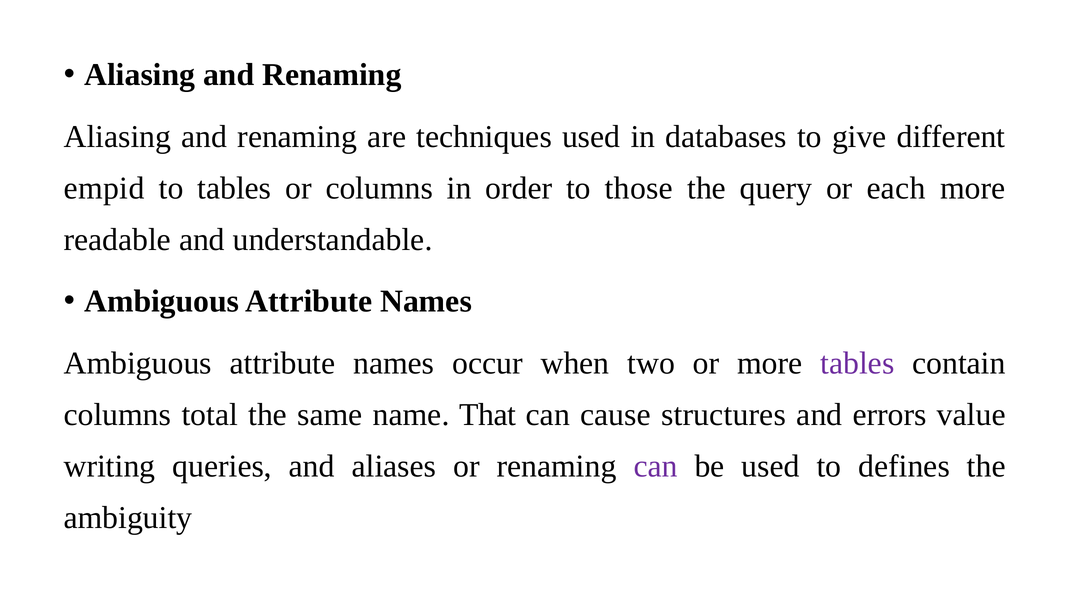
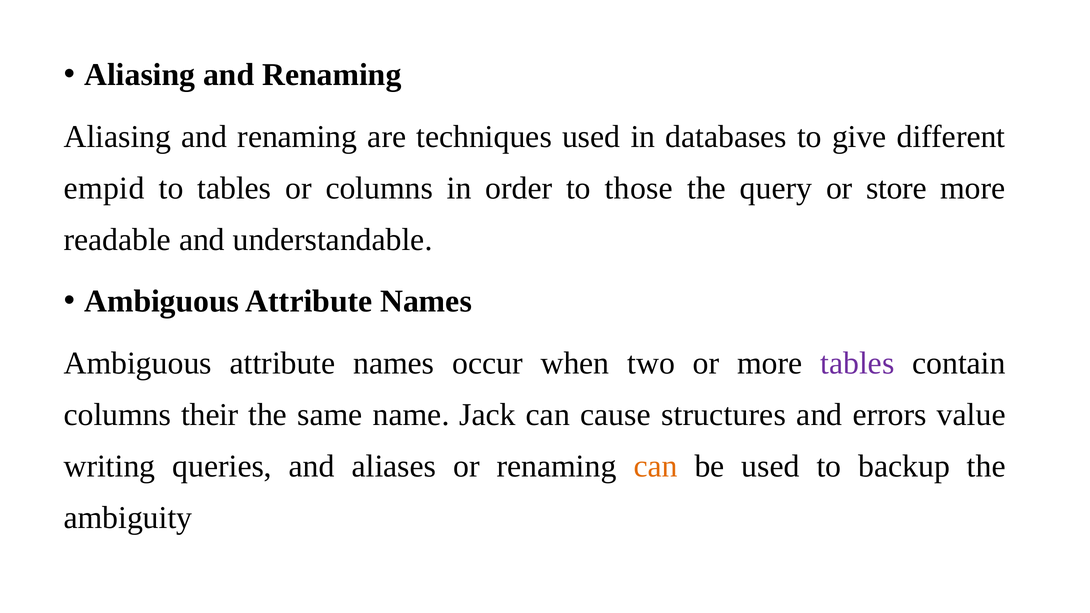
each: each -> store (896, 188)
total: total -> their (210, 415)
That: That -> Jack (487, 415)
can colour: purple -> orange (656, 466)
defines: defines -> backup (904, 466)
